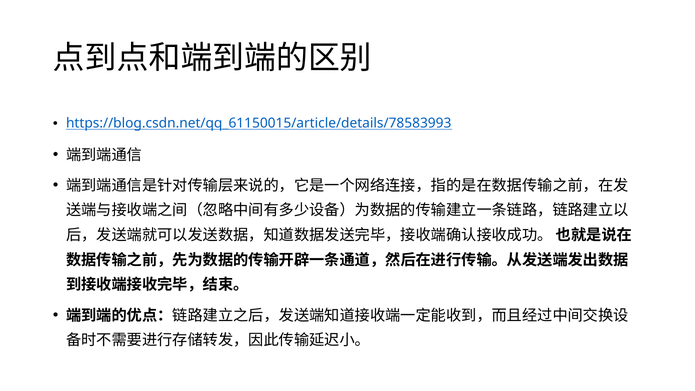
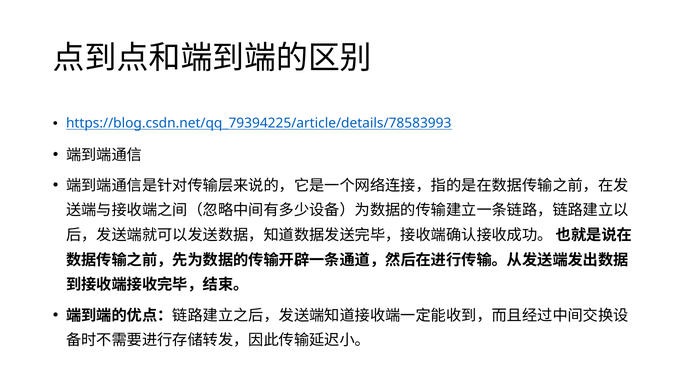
https://blog.csdn.net/qq_61150015/article/details/78583993: https://blog.csdn.net/qq_61150015/article/details/78583993 -> https://blog.csdn.net/qq_79394225/article/details/78583993 (259, 123)
